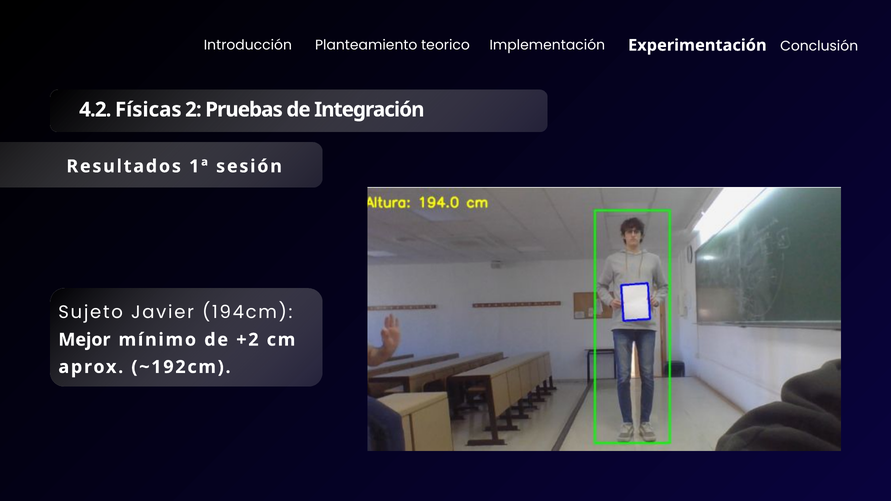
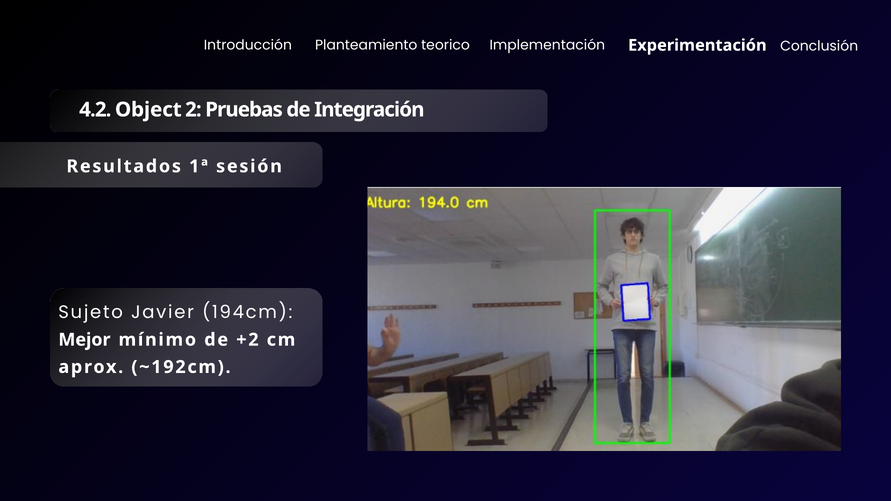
Físicas: Físicas -> Object (148, 110)
